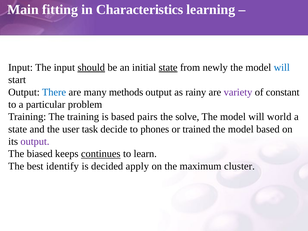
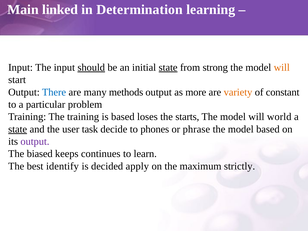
fitting: fitting -> linked (60, 10)
Characteristics: Characteristics -> Determination (140, 10)
newly: newly -> strong (215, 68)
will colour: blue -> orange (282, 68)
rainy: rainy -> more (196, 92)
variety colour: purple -> orange (238, 92)
pairs: pairs -> loses (147, 117)
solve: solve -> starts (187, 117)
state underline: none -> present (18, 129)
trained: trained -> phrase (196, 129)
continues underline: present -> none (101, 154)
cluster: cluster -> strictly (240, 166)
